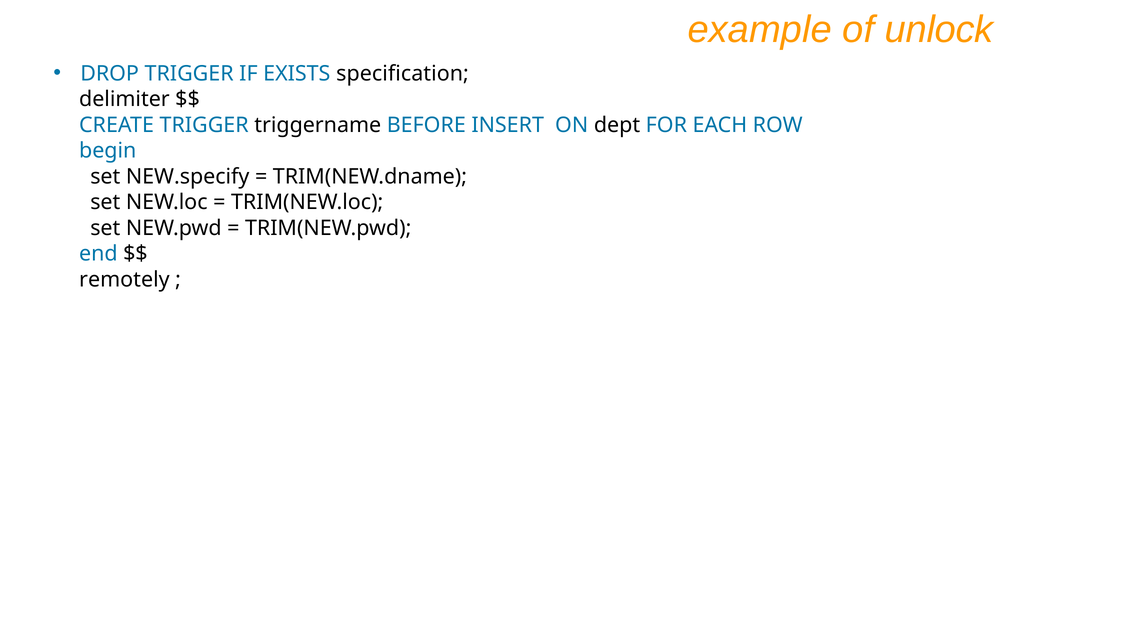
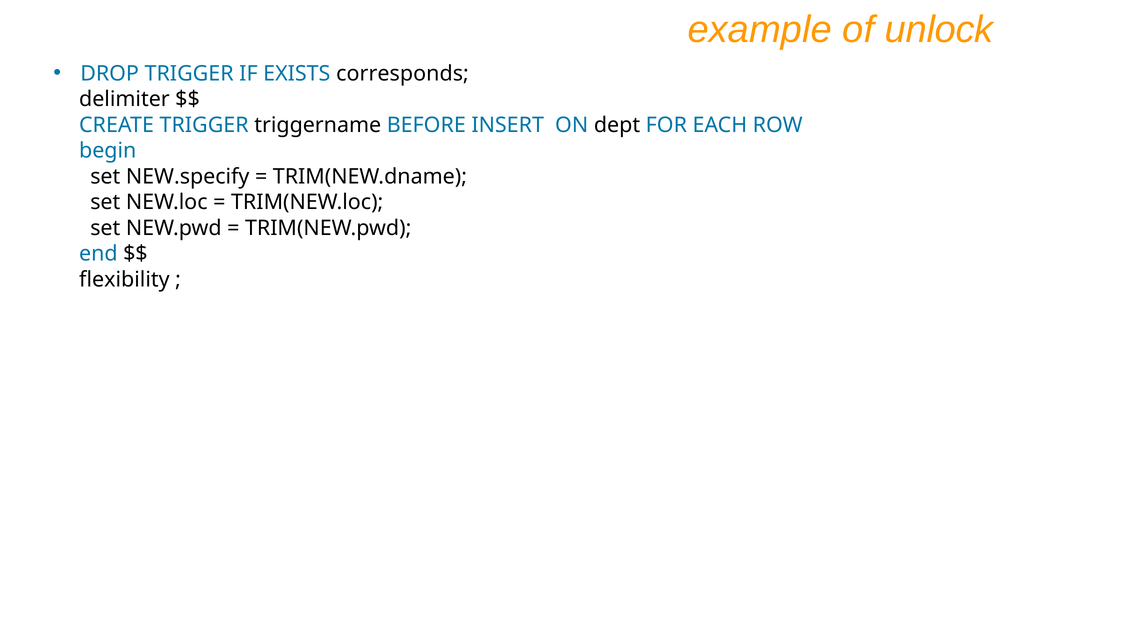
specification: specification -> corresponds (403, 73)
remotely: remotely -> flexibility (124, 280)
